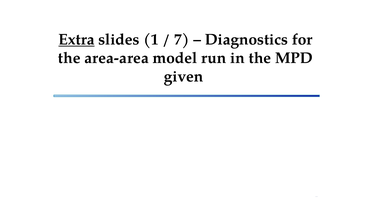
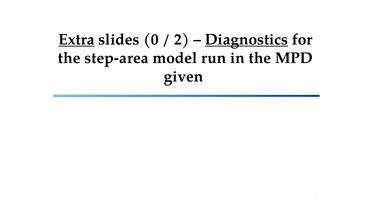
1: 1 -> 0 (151, 39)
7: 7 -> 2 (182, 39)
Diagnostics underline: none -> present (246, 39)
area-area: area-area -> step-area (117, 58)
